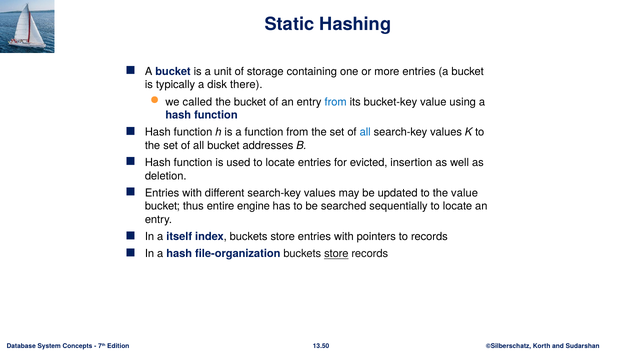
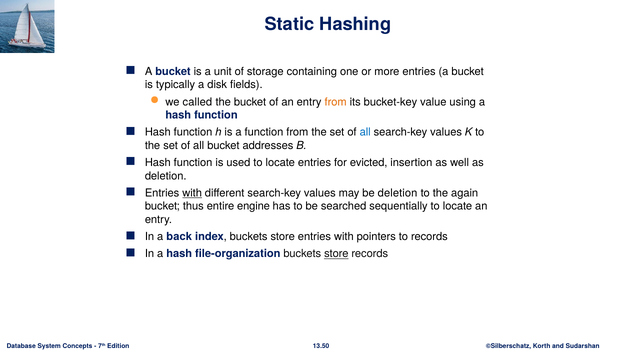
there: there -> fields (246, 85)
from colour: blue -> orange (336, 102)
with underline: none -> present (192, 193)
be updated: updated -> deletion (398, 193)
the value: value -> again (465, 193)
itself: itself -> back (179, 237)
